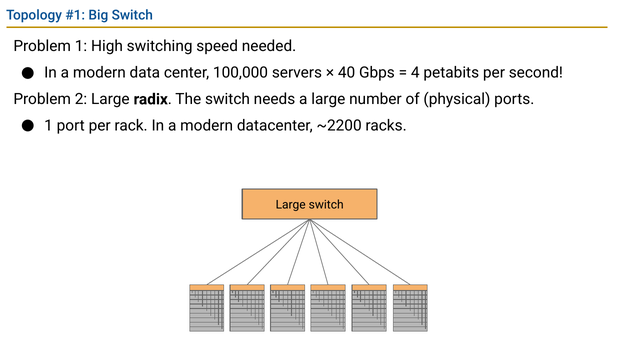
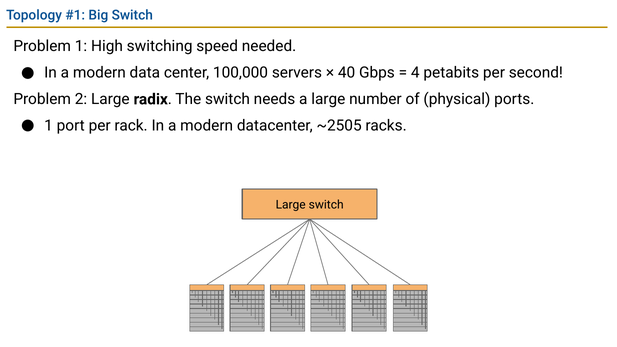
~2200: ~2200 -> ~2505 (339, 126)
